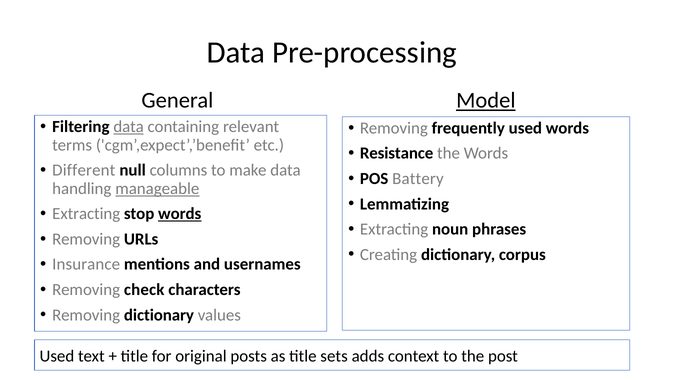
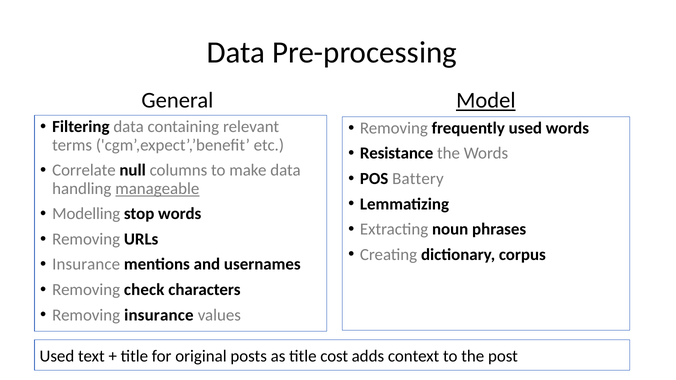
data underline: present -> none (129, 127)
Different: Different -> Correlate (84, 170)
Extracting: Extracting -> Modelling (86, 214)
words underline: present -> none (180, 214)
Removing dictionary: dictionary -> insurance (159, 315)
sets: sets -> cost (334, 357)
